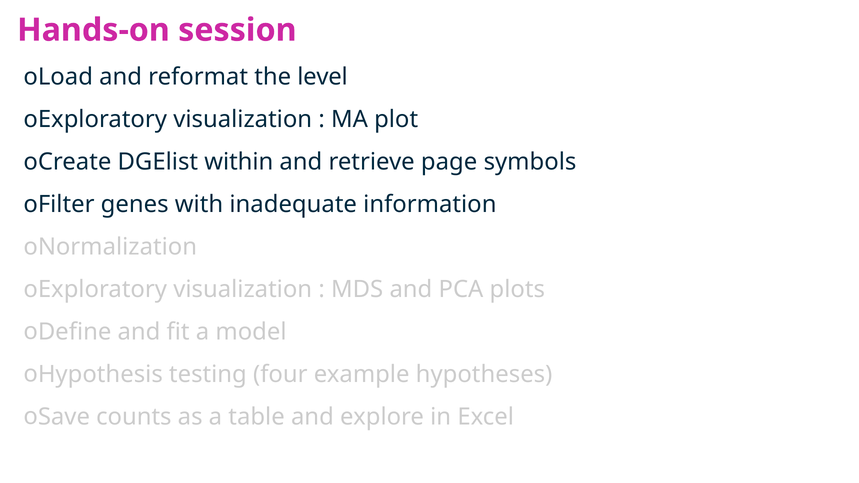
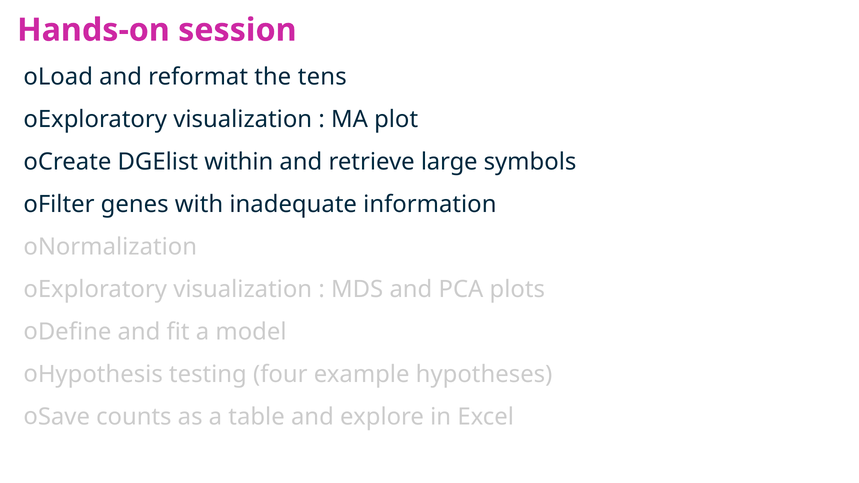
level: level -> tens (322, 77)
page: page -> large (449, 162)
